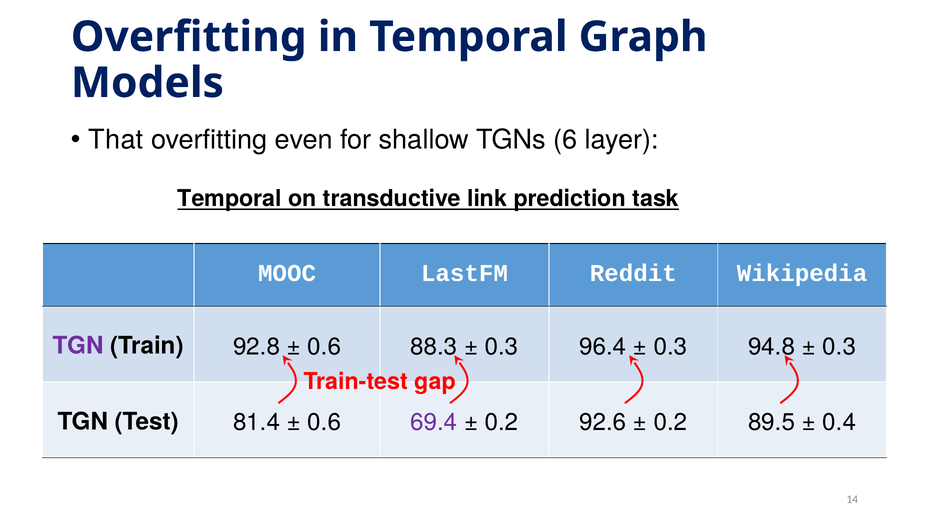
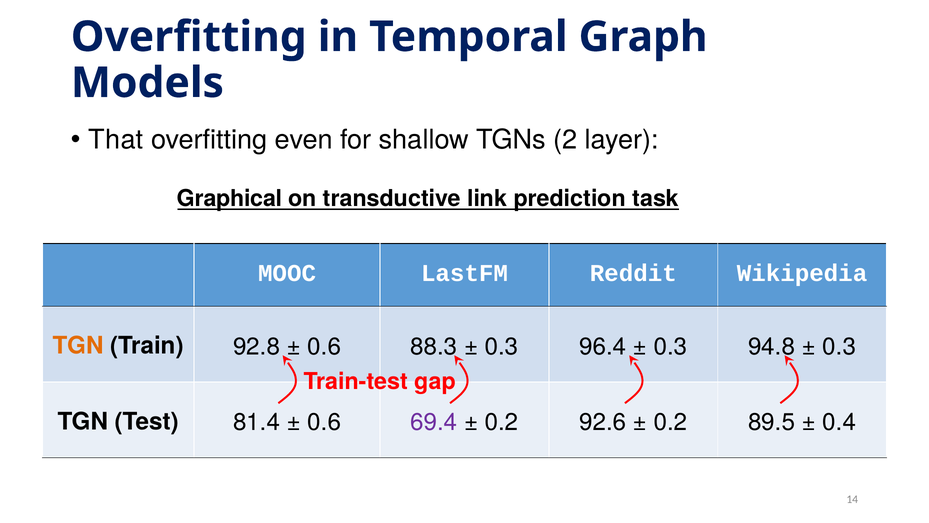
6: 6 -> 2 (565, 140)
Temporal: Temporal -> Graphical (230, 199)
TGN colour: purple -> orange (78, 346)
